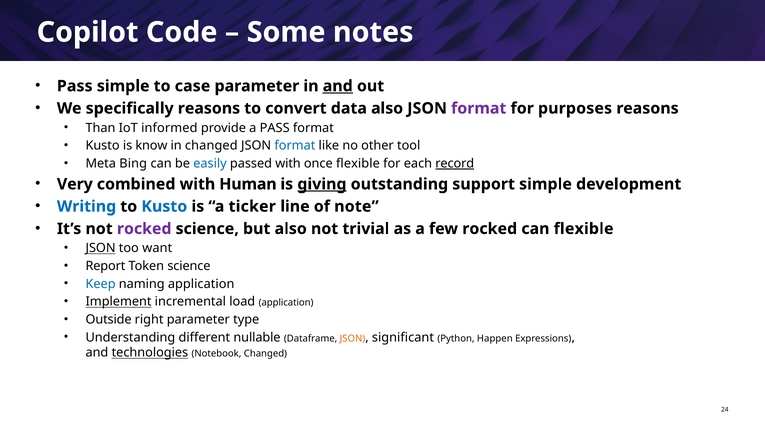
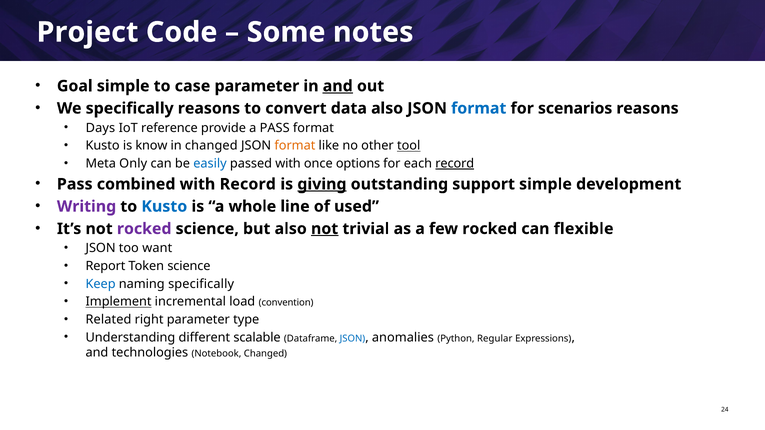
Copilot: Copilot -> Project (88, 32)
Pass: Pass -> Goal (75, 86)
format colour: purple -> blue (479, 108)
purposes: purposes -> scenarios (575, 108)
Than: Than -> Days (100, 128)
informed: informed -> reference (169, 128)
format colour: blue -> orange (295, 146)
tool underline: none -> present (409, 146)
Bing: Bing -> Only (133, 164)
once flexible: flexible -> options (358, 164)
Very: Very -> Pass (75, 184)
with Human: Human -> Record (248, 184)
Writing colour: blue -> purple (87, 207)
ticker: ticker -> whole (252, 207)
note: note -> used (357, 207)
not underline: none -> present (325, 229)
JSON underline: present -> none (101, 248)
naming application: application -> specifically (201, 284)
load application: application -> convention (286, 303)
Outside: Outside -> Related (108, 320)
nullable: nullable -> scalable (257, 338)
JSON colour: orange -> blue (352, 339)
significant: significant -> anomalies (403, 338)
Happen: Happen -> Regular (495, 339)
technologies underline: present -> none (150, 353)
